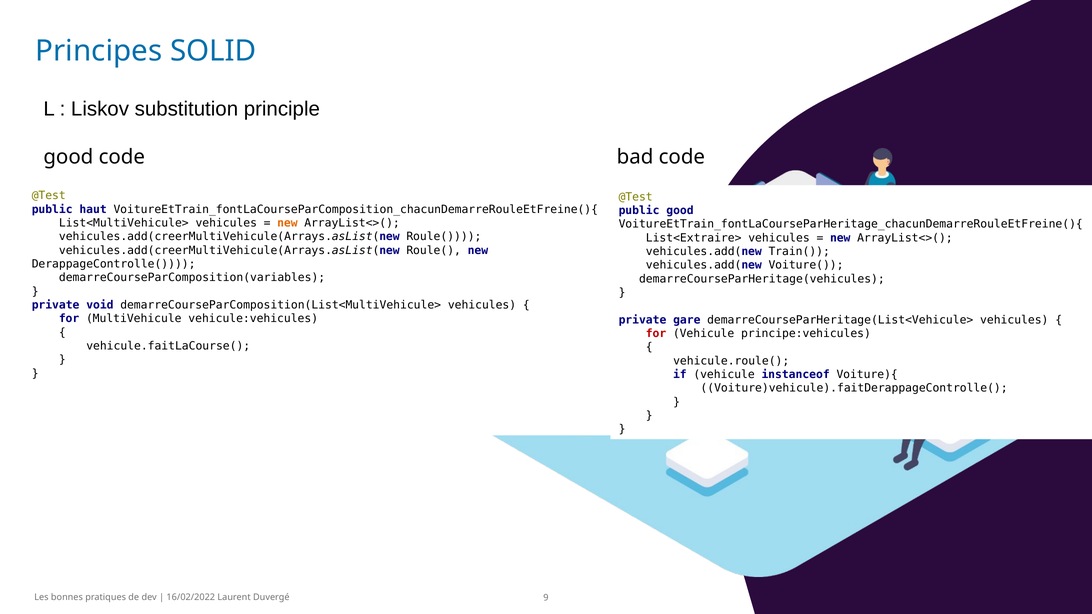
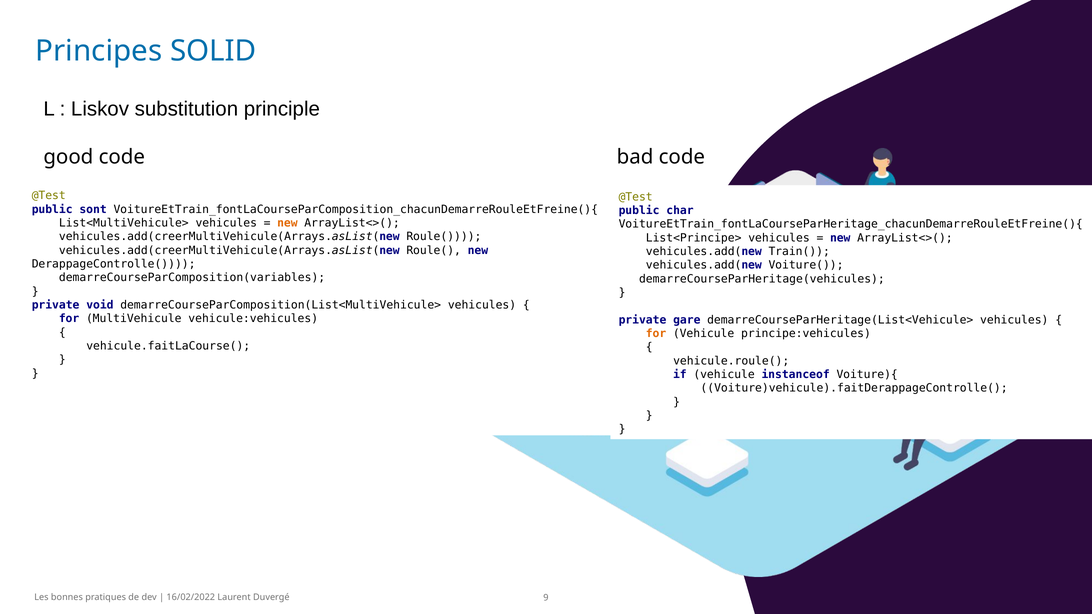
haut: haut -> sont (93, 209)
public good: good -> char (680, 211)
List<Extraire>: List<Extraire> -> List<Principe> (694, 238)
for colour: red -> orange (656, 334)
